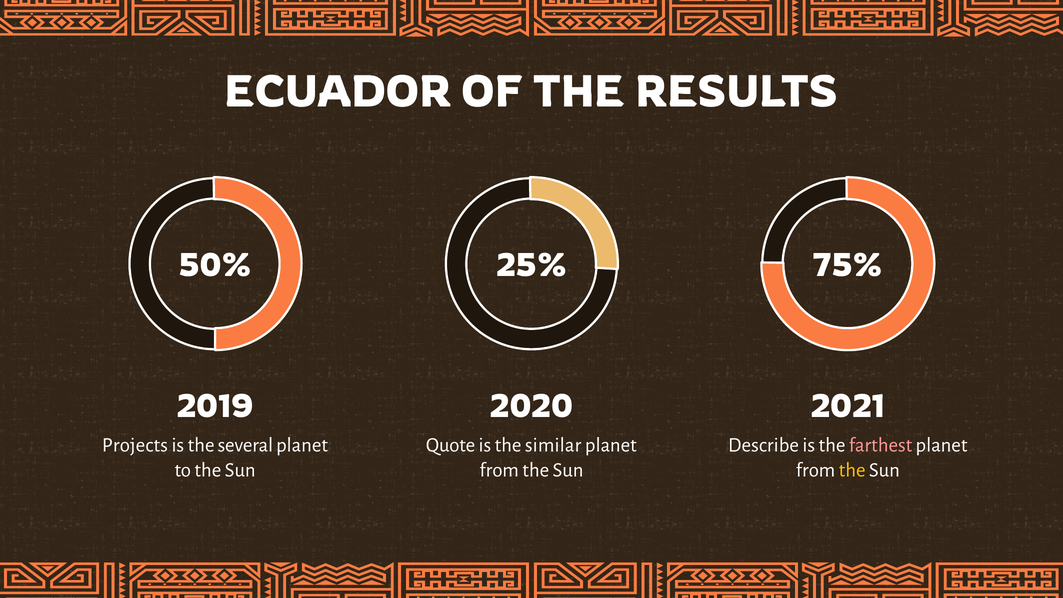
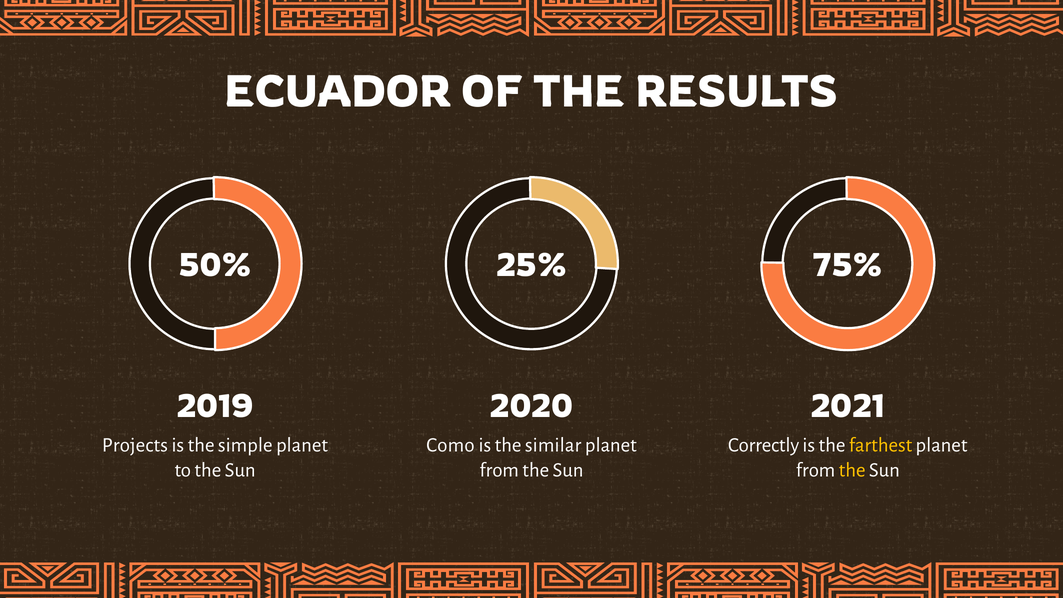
several: several -> simple (245, 445)
Quote: Quote -> Como (450, 445)
Describe: Describe -> Correctly (764, 445)
farthest colour: pink -> yellow (881, 445)
